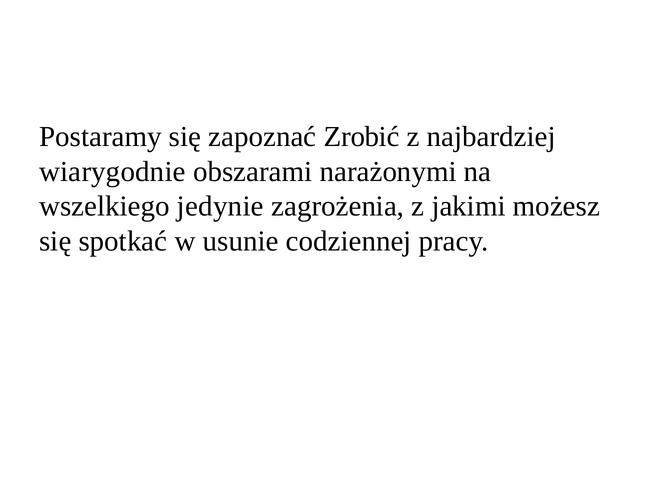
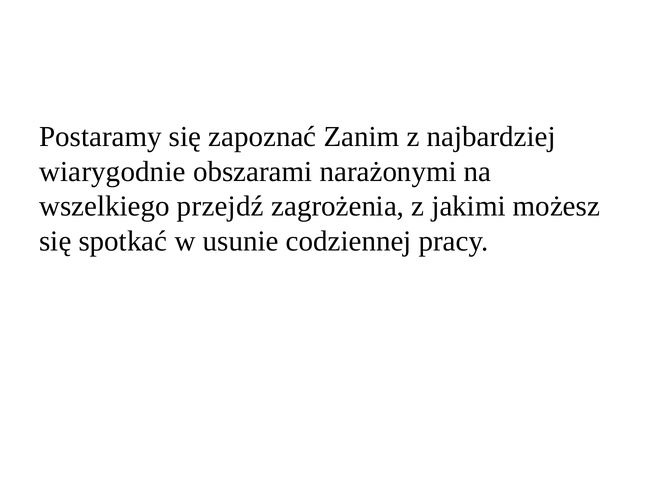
Zrobić: Zrobić -> Zanim (362, 137)
jedynie: jedynie -> przejdź (220, 207)
